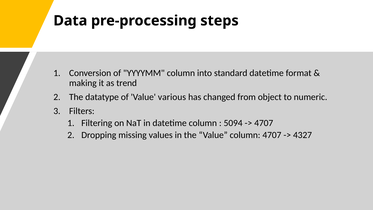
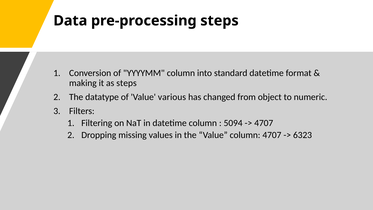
as trend: trend -> steps (127, 83)
4327: 4327 -> 6323 (303, 135)
